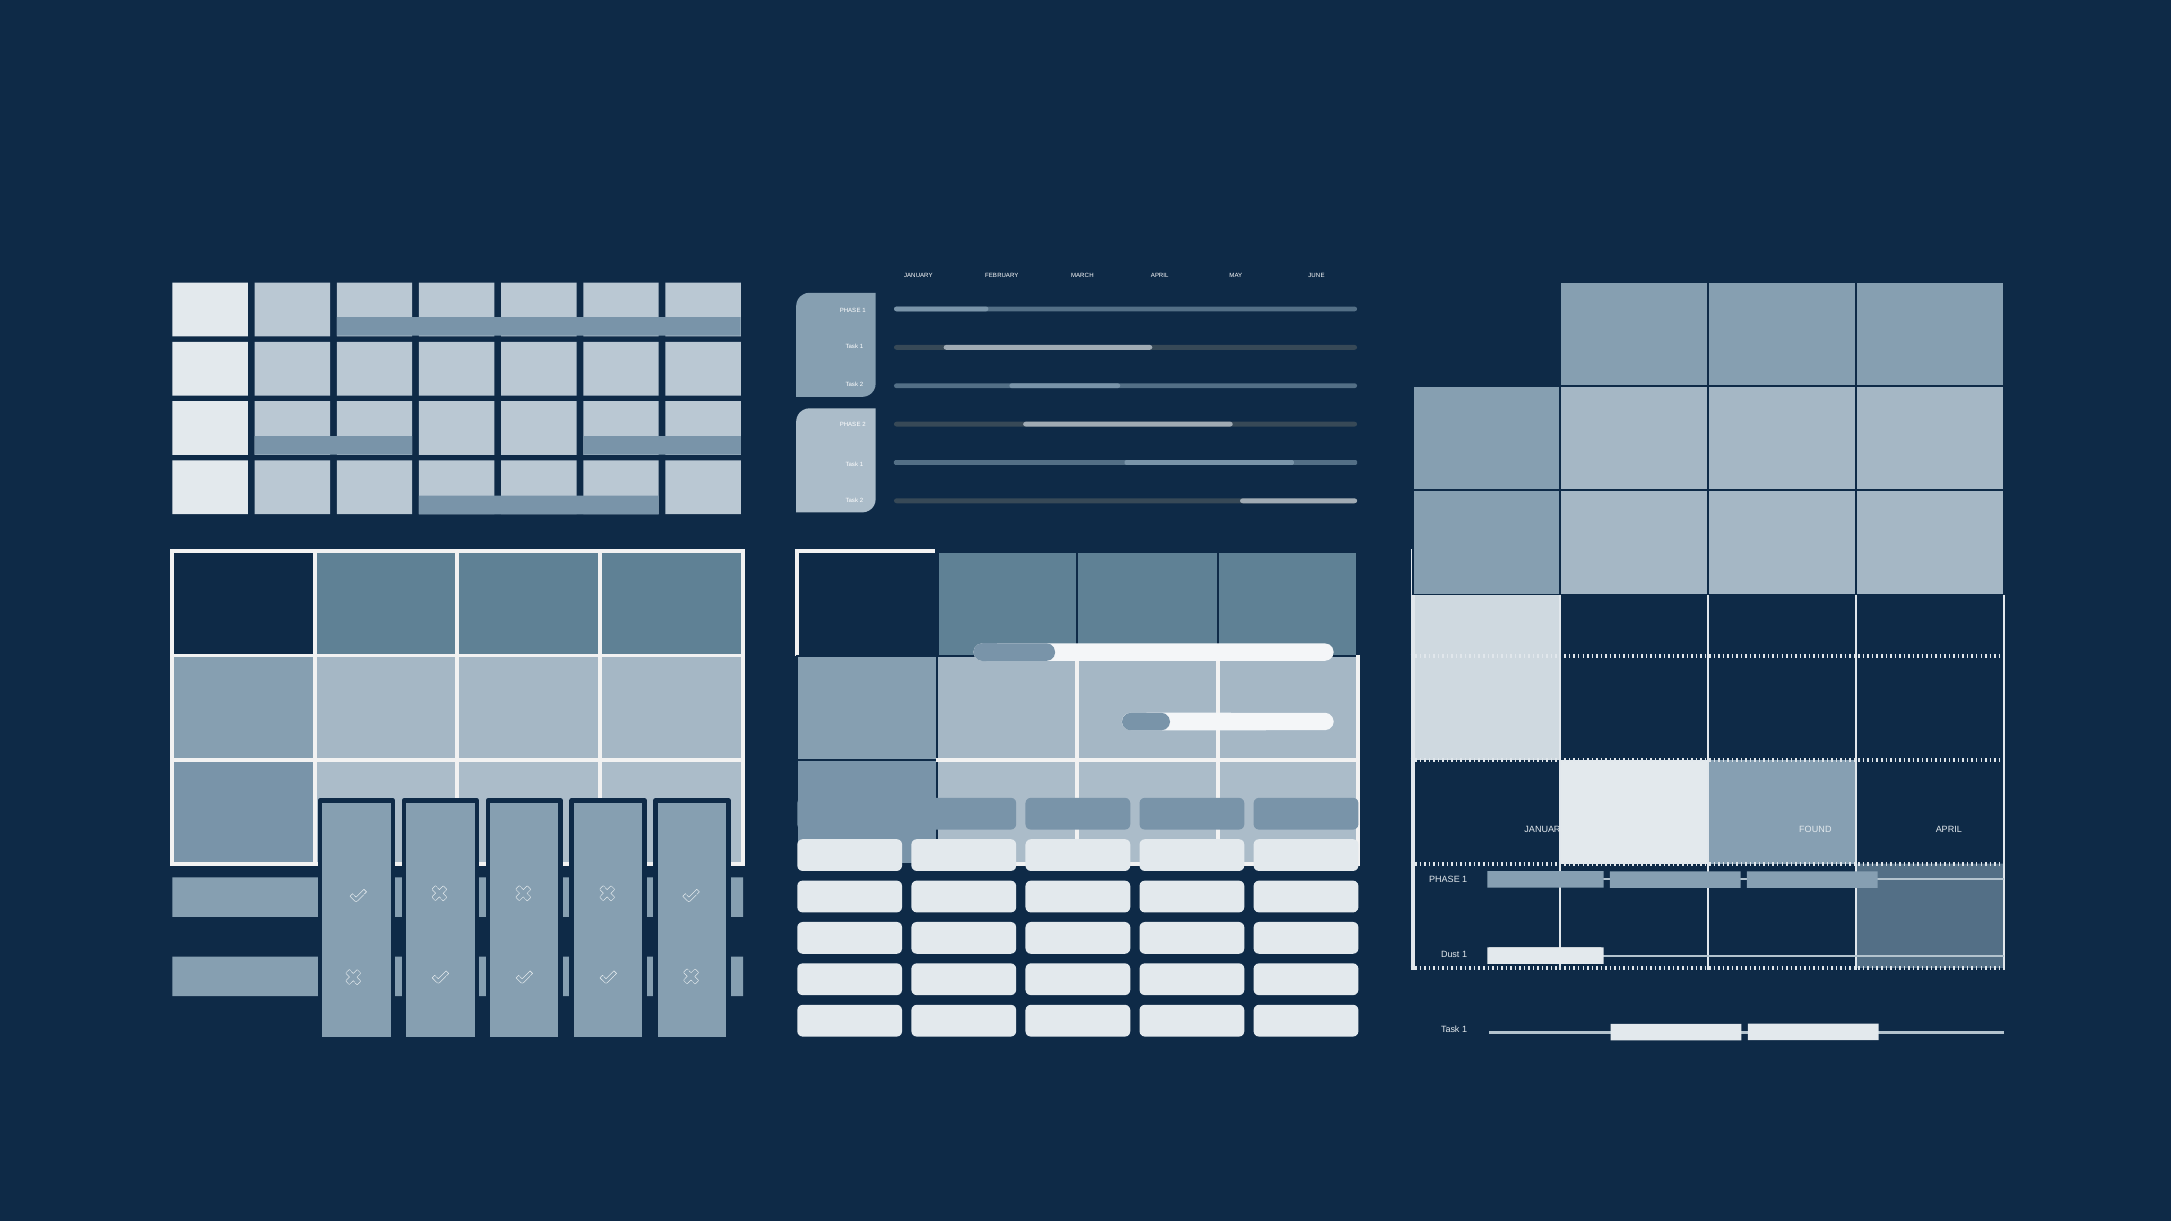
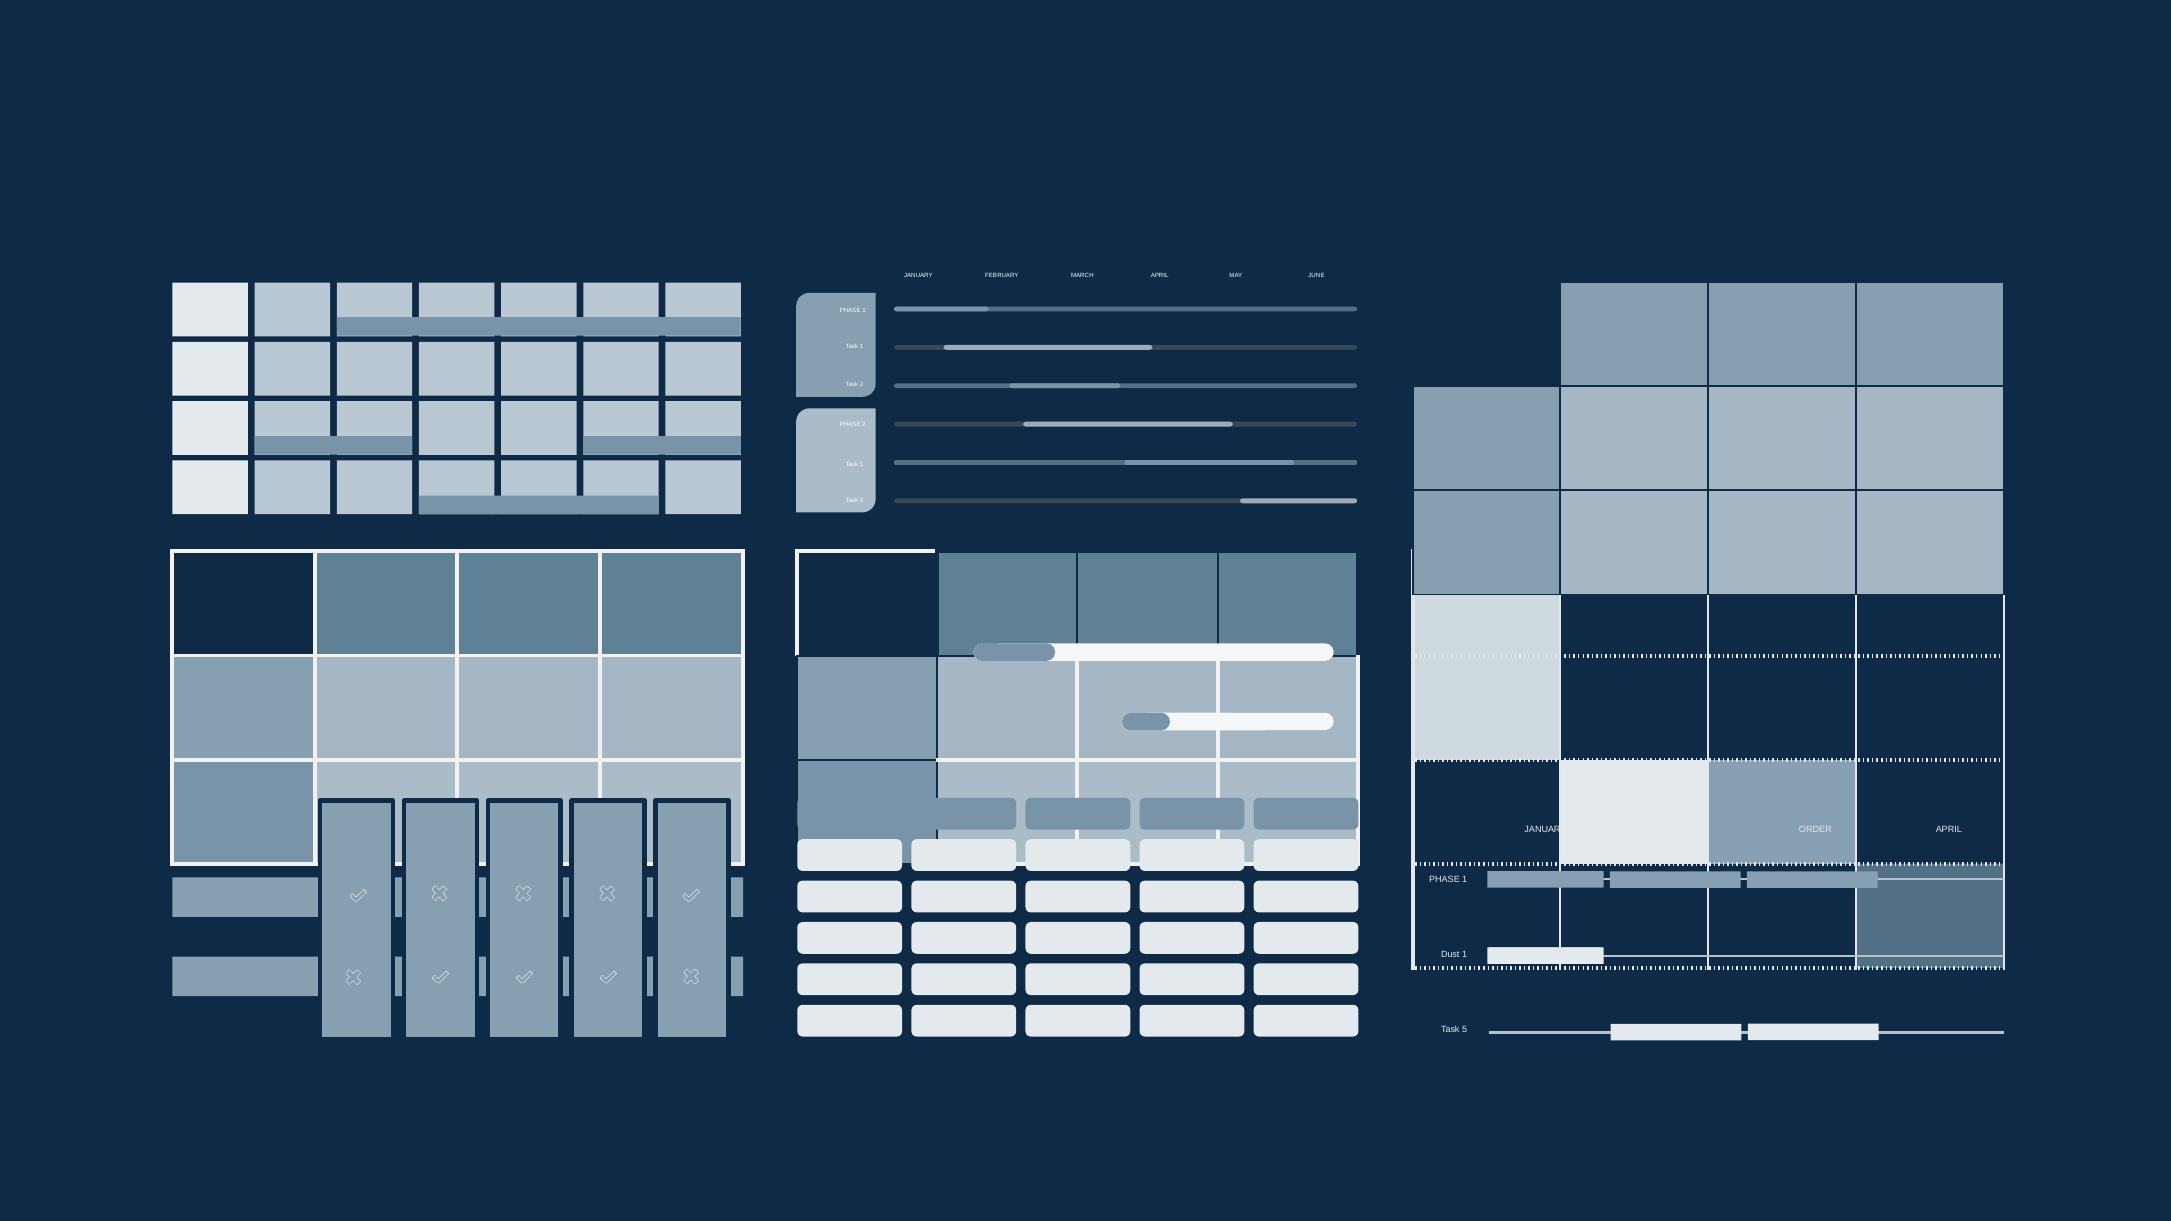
FOUND: FOUND -> ORDER (1815, 830)
1: 1 -> 5 (1465, 1030)
